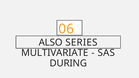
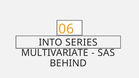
ALSO: ALSO -> INTO (51, 43)
DURING: DURING -> BEHIND (68, 63)
